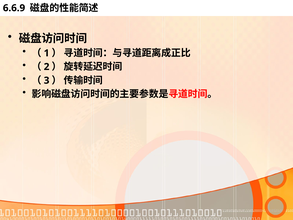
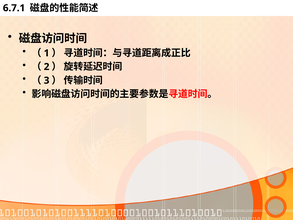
6.6.9: 6.6.9 -> 6.7.1 (14, 8)
